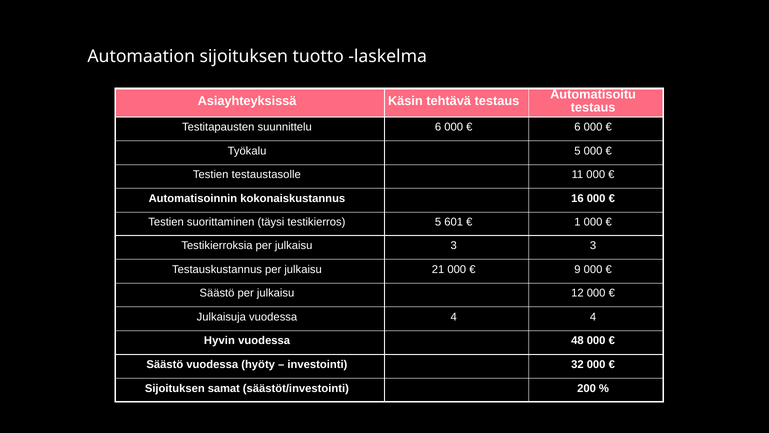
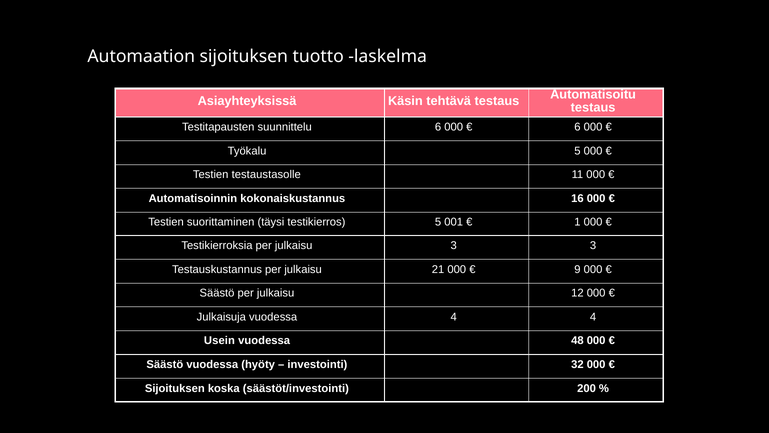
601: 601 -> 001 (454, 222)
Hyvin: Hyvin -> Usein (219, 340)
samat: samat -> koska (224, 388)
